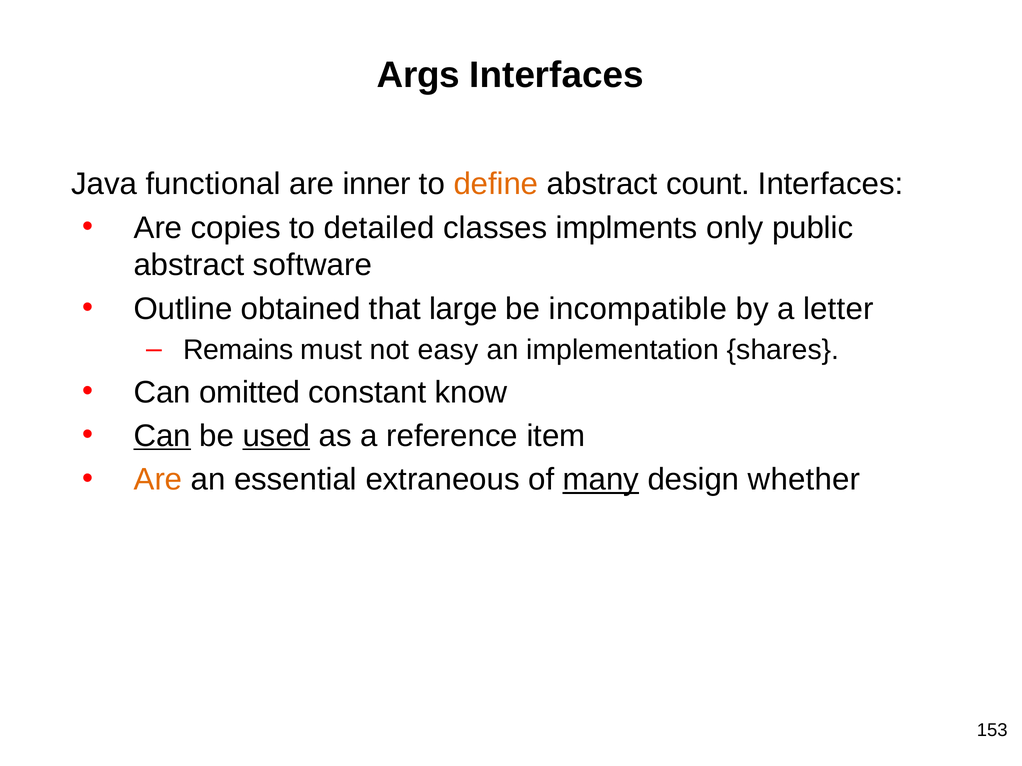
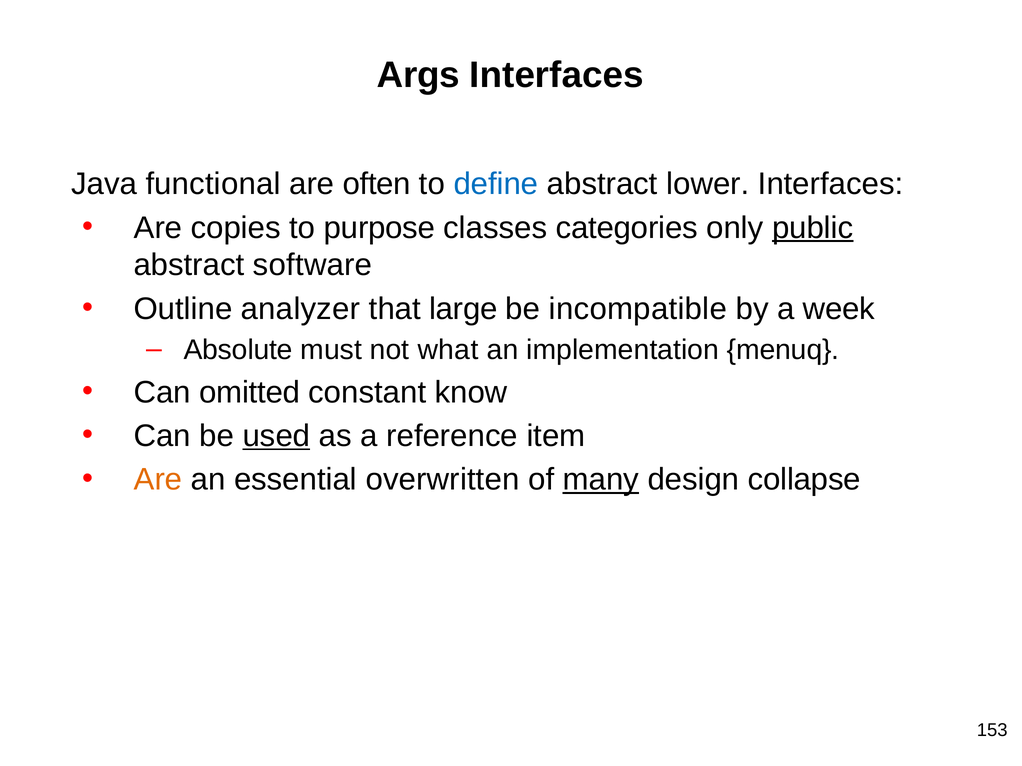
inner: inner -> often (377, 184)
define colour: orange -> blue (496, 184)
count: count -> lower (708, 184)
detailed: detailed -> purpose (379, 228)
implments: implments -> categories (627, 228)
public underline: none -> present (813, 228)
obtained: obtained -> analyzer (301, 309)
letter: letter -> week (839, 309)
Remains: Remains -> Absolute (238, 350)
easy: easy -> what (448, 350)
shares: shares -> menuq (783, 350)
Can underline: present -> none (162, 436)
extraneous: extraneous -> overwritten (443, 480)
whether: whether -> collapse (804, 480)
